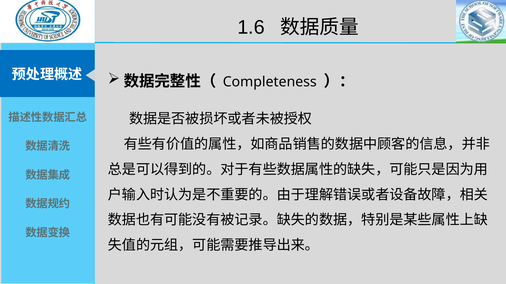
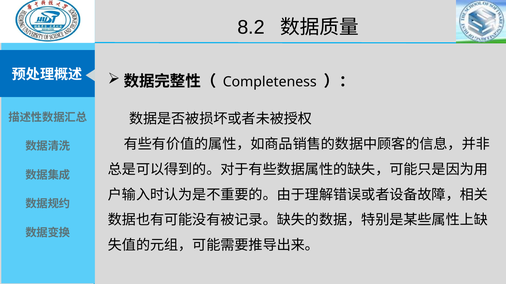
1.6: 1.6 -> 8.2 (251, 27)
